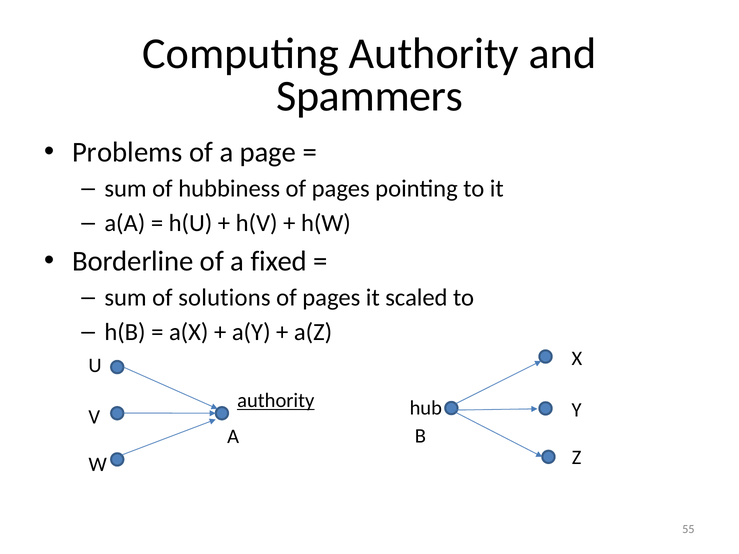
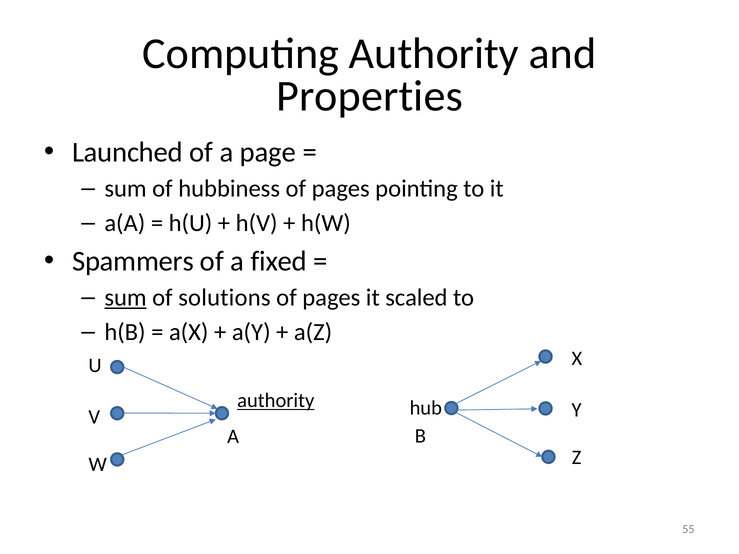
Spammers: Spammers -> Properties (369, 96)
Problems: Problems -> Launched (127, 152)
Borderline: Borderline -> Spammers (133, 261)
sum underline: none -> present (126, 298)
